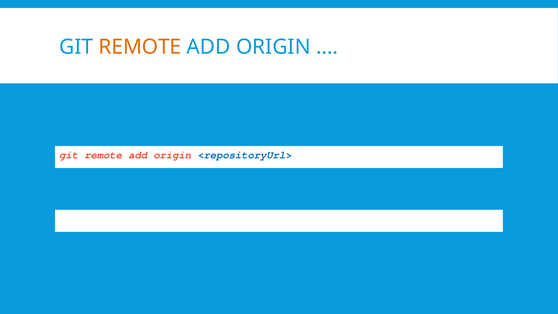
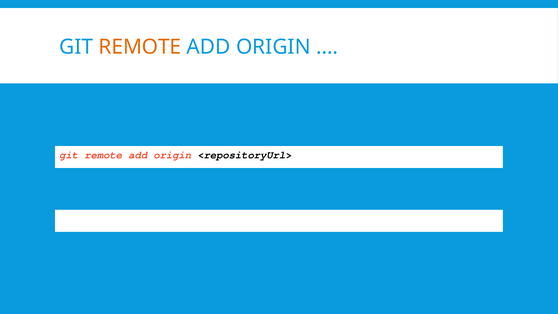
<repositoryUrl> colour: blue -> black (244, 155)
